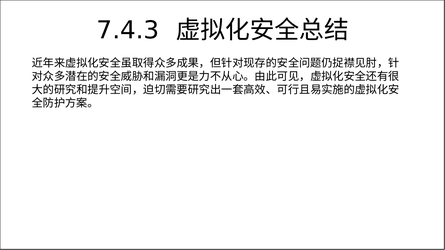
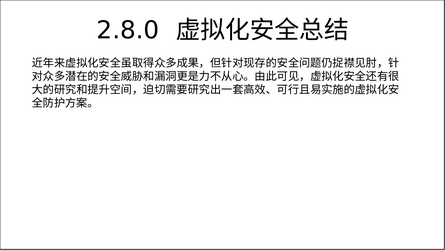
7.4.3: 7.4.3 -> 2.8.0 (128, 30)
